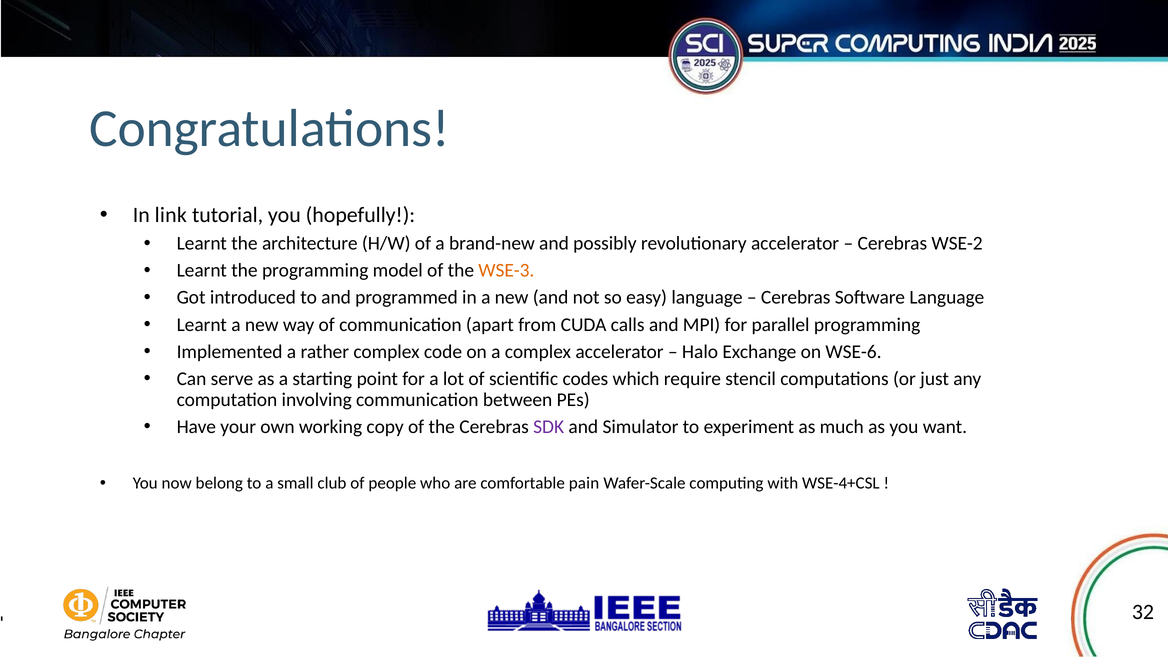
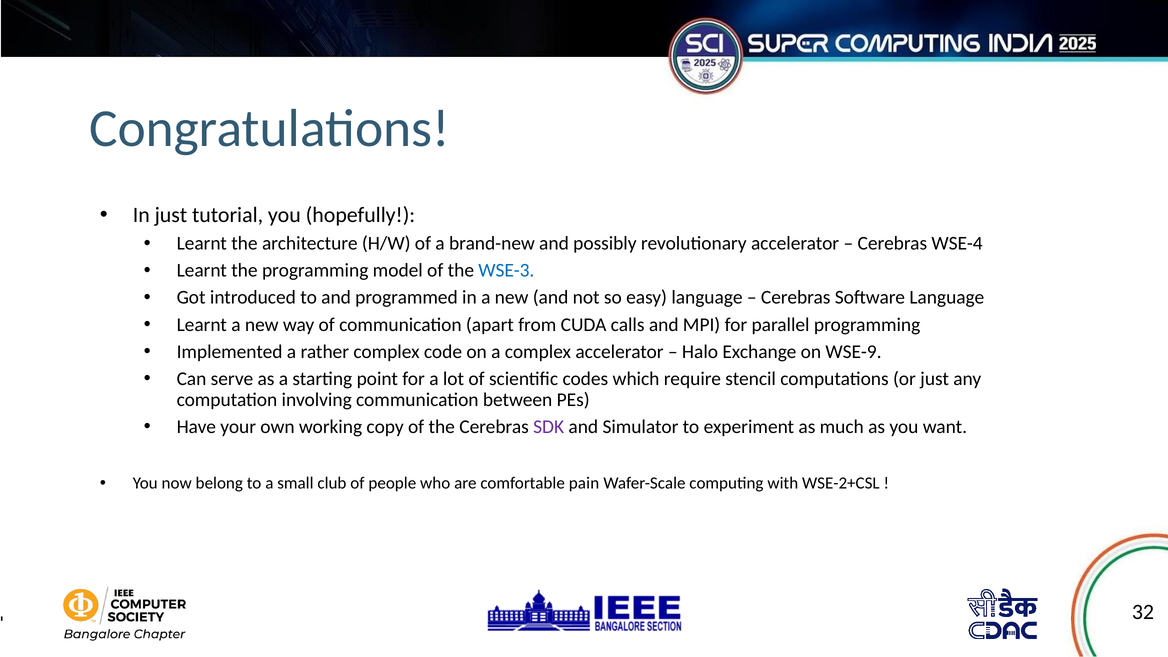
In link: link -> just (171, 215)
WSE-2: WSE-2 -> WSE-4 (957, 243)
WSE-3 colour: orange -> blue (506, 271)
WSE-6: WSE-6 -> WSE-9 (854, 352)
WSE-4+CSL: WSE-4+CSL -> WSE-2+CSL (841, 483)
